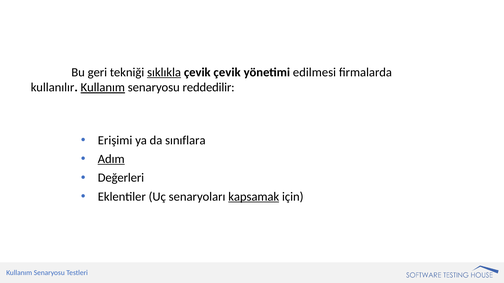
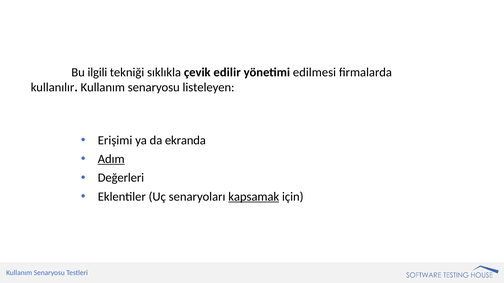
geri: geri -> ilgili (97, 72)
sıklıkla underline: present -> none (164, 72)
çevik çevik: çevik -> edilir (227, 72)
Kullanım underline: present -> none (103, 88)
reddedilir: reddedilir -> listeleyen (209, 88)
sınıflara: sınıflara -> ekranda (185, 140)
